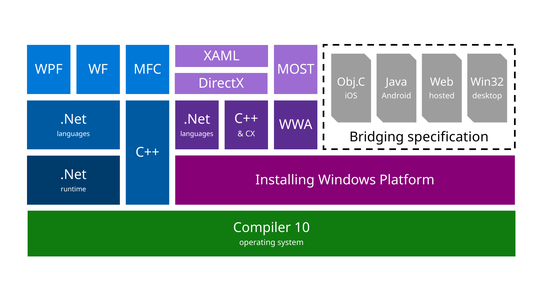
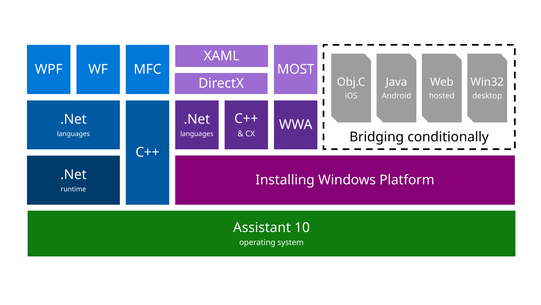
specification: specification -> conditionally (448, 137)
Compiler: Compiler -> Assistant (262, 227)
